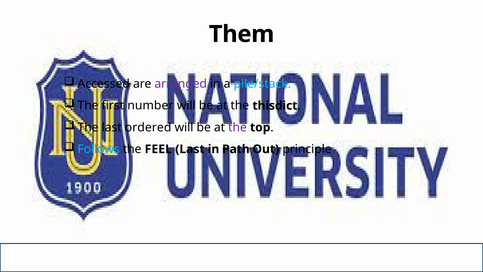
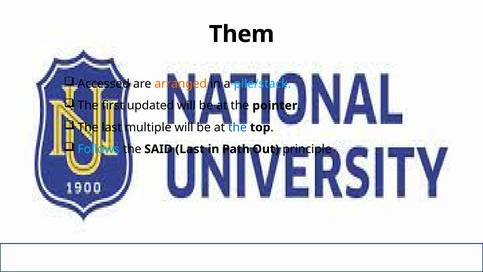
arranged colour: purple -> orange (181, 84)
number: number -> updated (151, 106)
thisdict: thisdict -> pointer (275, 106)
ordered: ordered -> multiple (148, 127)
the colour: purple -> blue (238, 127)
FEEL: FEEL -> SAID (158, 149)
